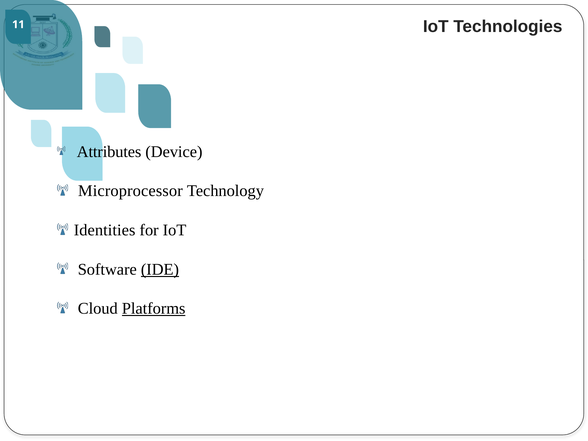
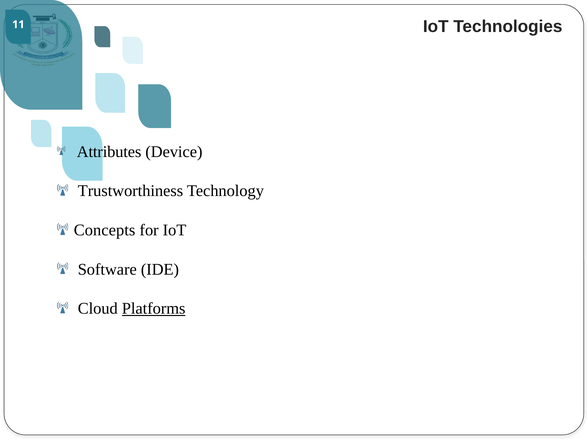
Microprocessor: Microprocessor -> Trustworthiness (130, 191)
Identities: Identities -> Concepts (105, 230)
IDE underline: present -> none (160, 269)
